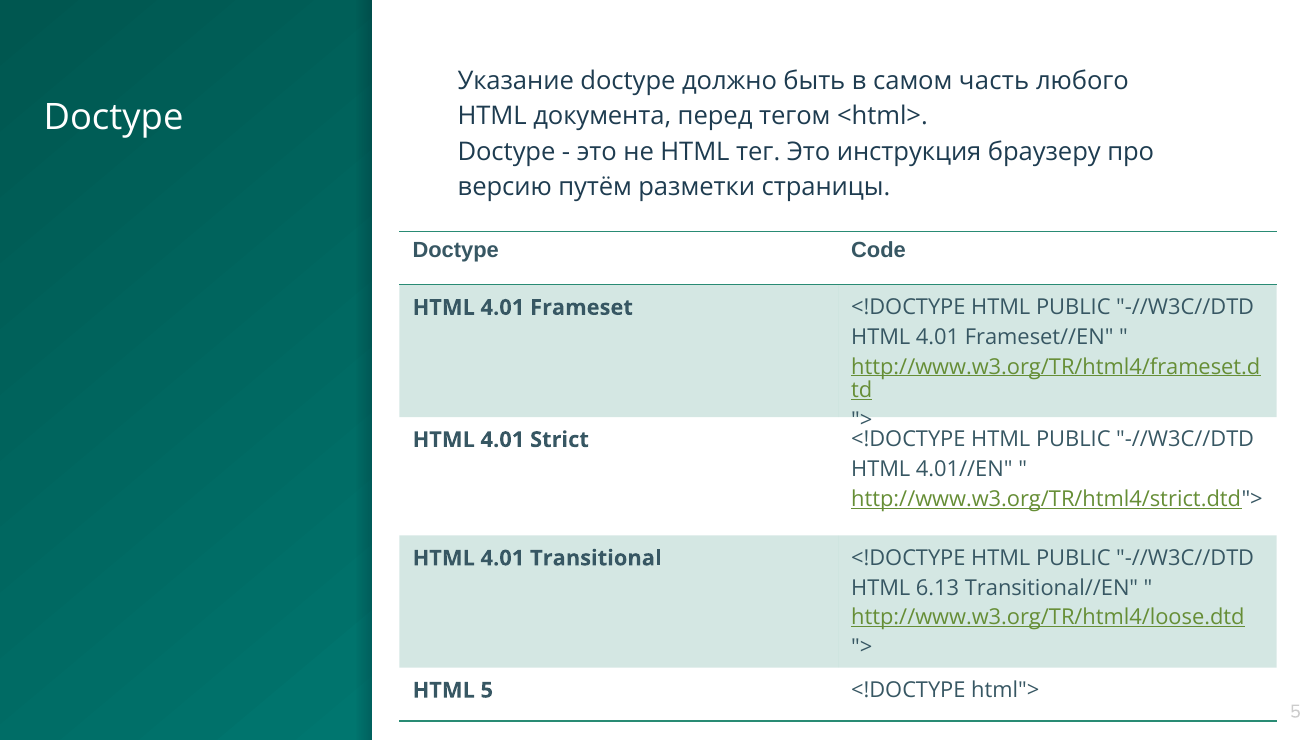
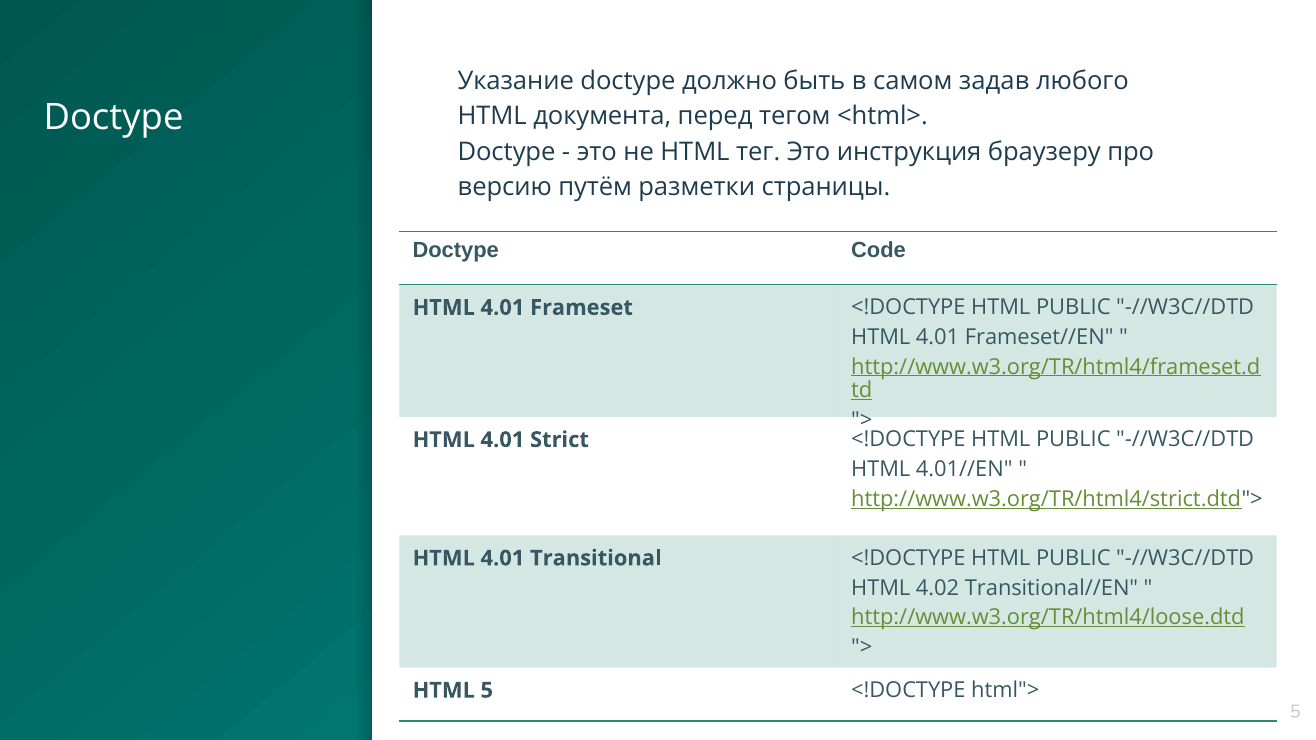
часть: часть -> задав (994, 81)
6.13: 6.13 -> 4.02 (938, 588)
